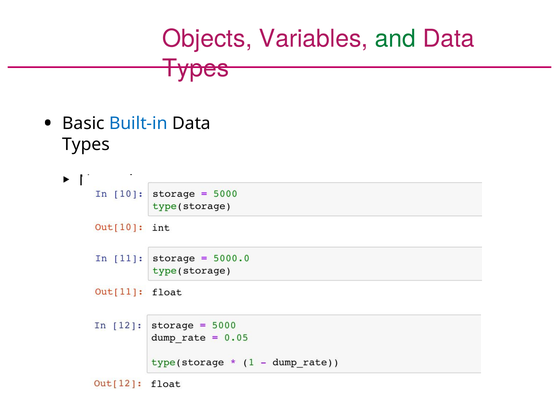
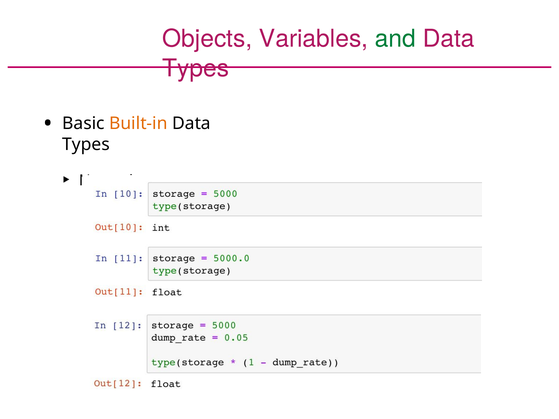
Built-in colour: blue -> orange (138, 123)
